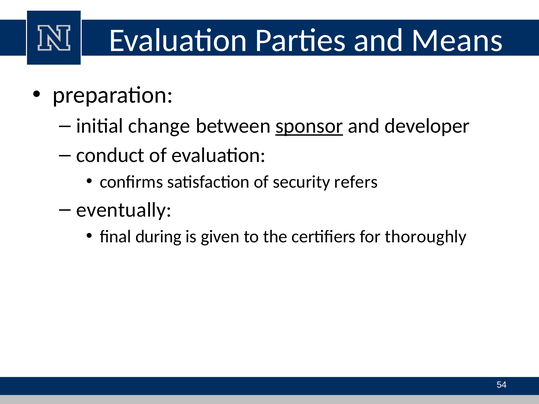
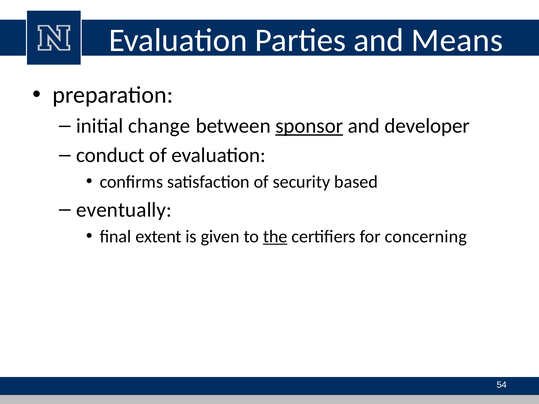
refers: refers -> based (356, 182)
during: during -> extent (159, 237)
the underline: none -> present (275, 237)
thoroughly: thoroughly -> concerning (426, 237)
